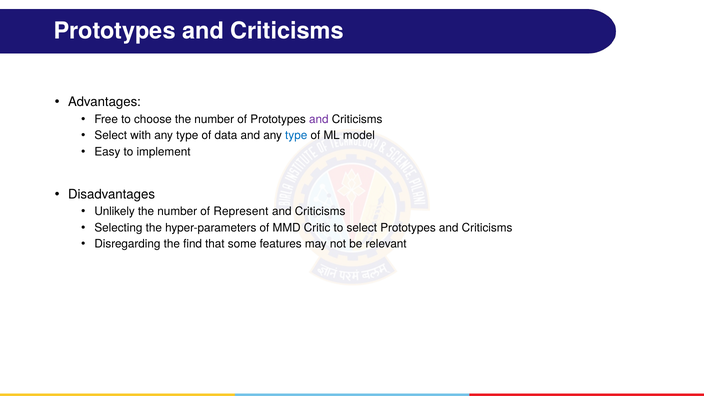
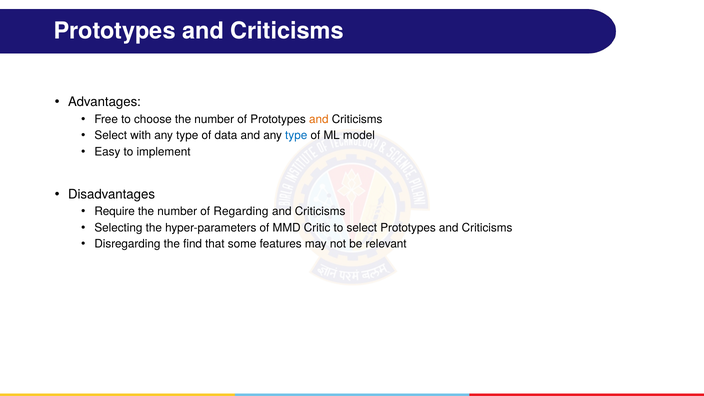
and colour: purple -> orange (319, 119)
Unlikely: Unlikely -> Require (115, 211)
Represent: Represent -> Regarding (241, 211)
